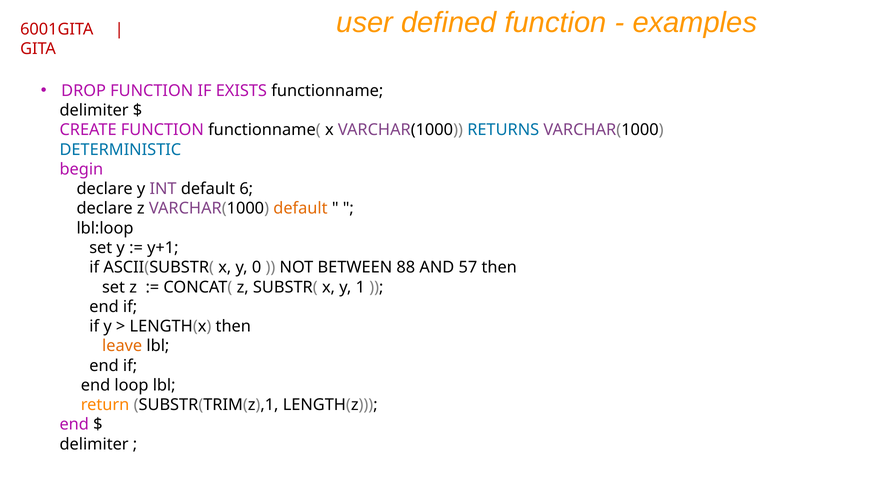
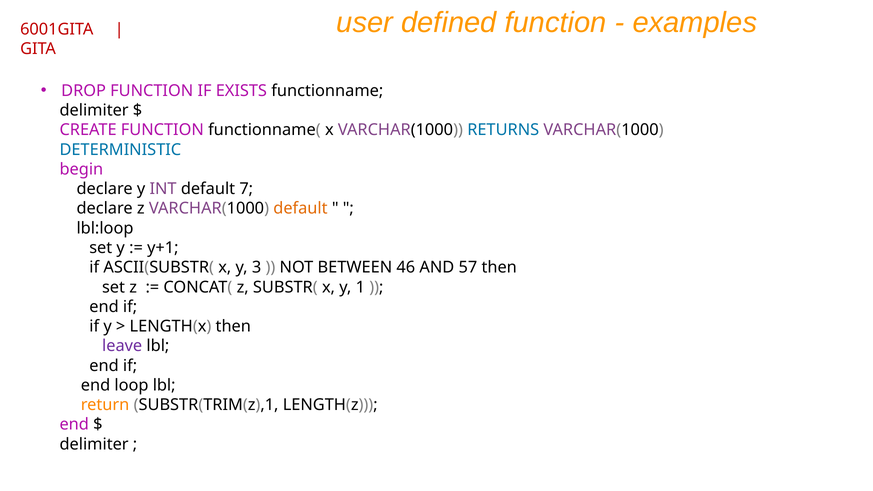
6: 6 -> 7 (246, 189)
0: 0 -> 3 (257, 268)
88: 88 -> 46 (406, 268)
leave colour: orange -> purple (122, 346)
